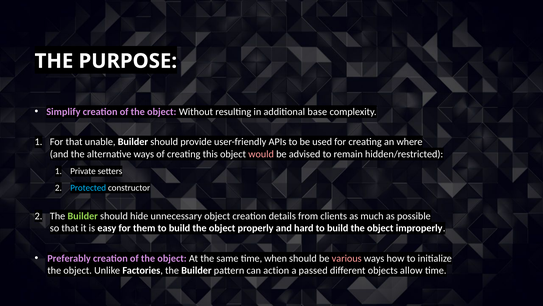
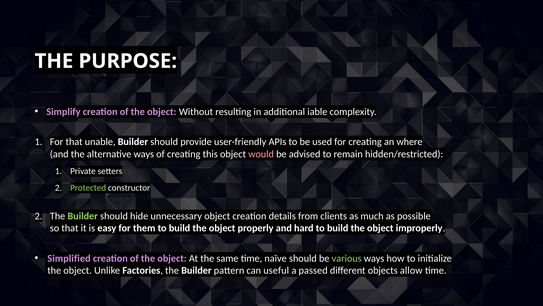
base: base -> iable (317, 112)
Protected colour: light blue -> light green (88, 187)
Preferably: Preferably -> Simplified (69, 258)
when: when -> naïve (276, 258)
various colour: pink -> light green (347, 258)
action: action -> useful (276, 270)
